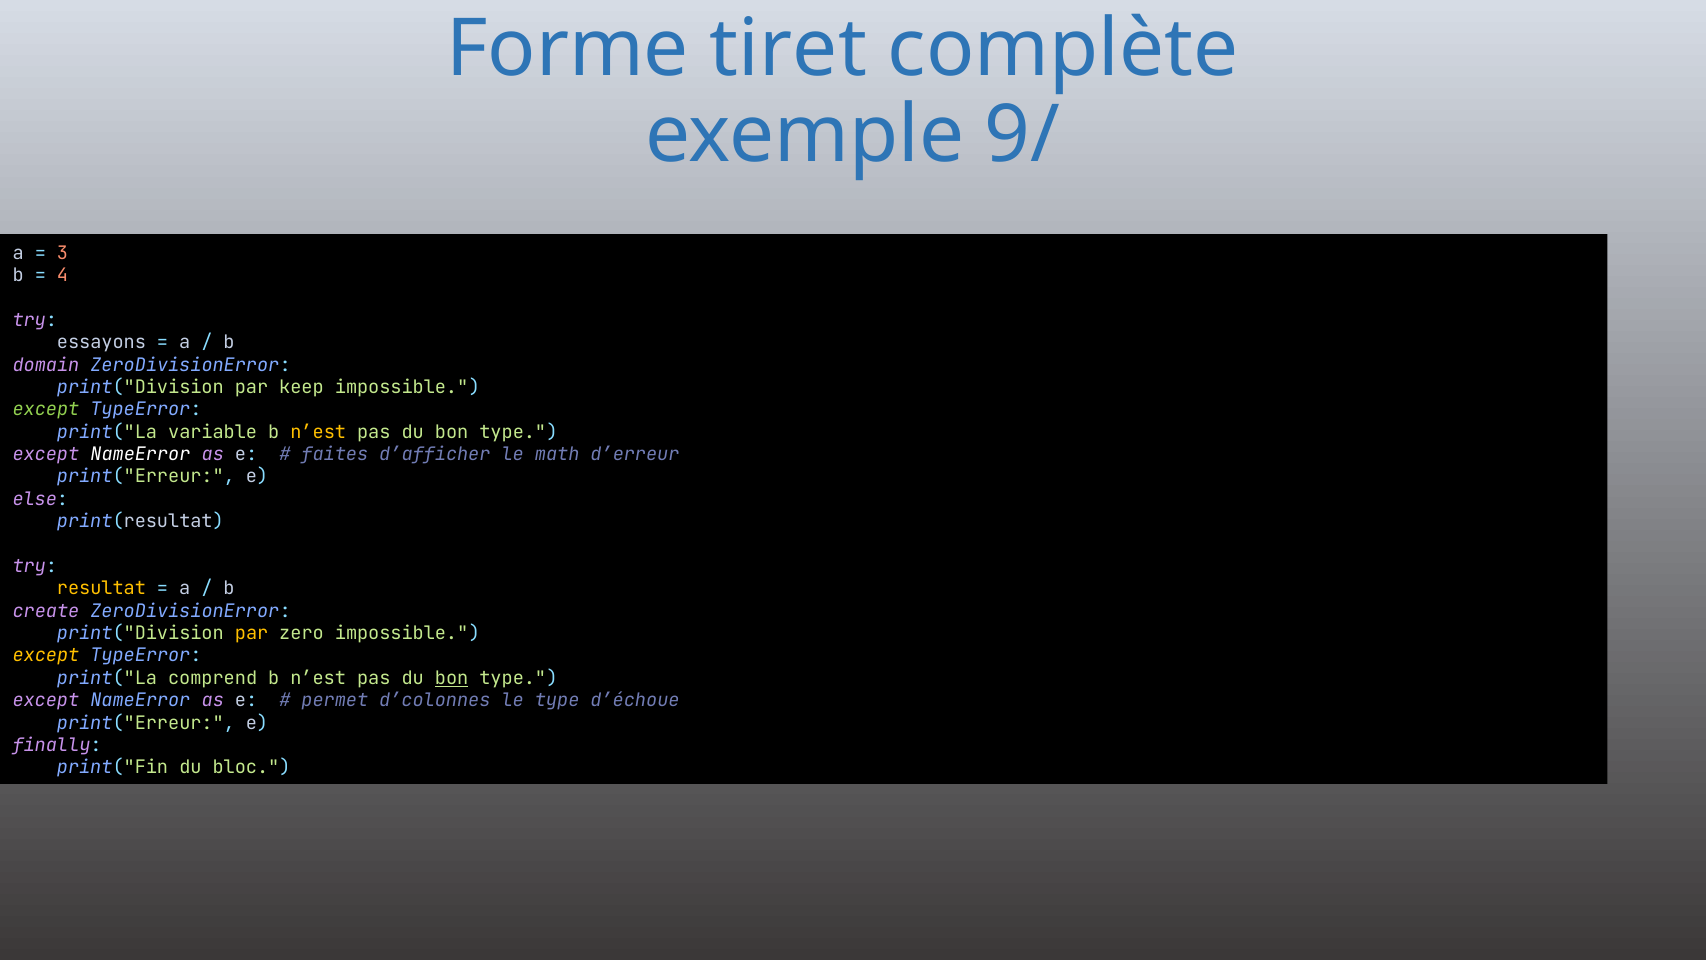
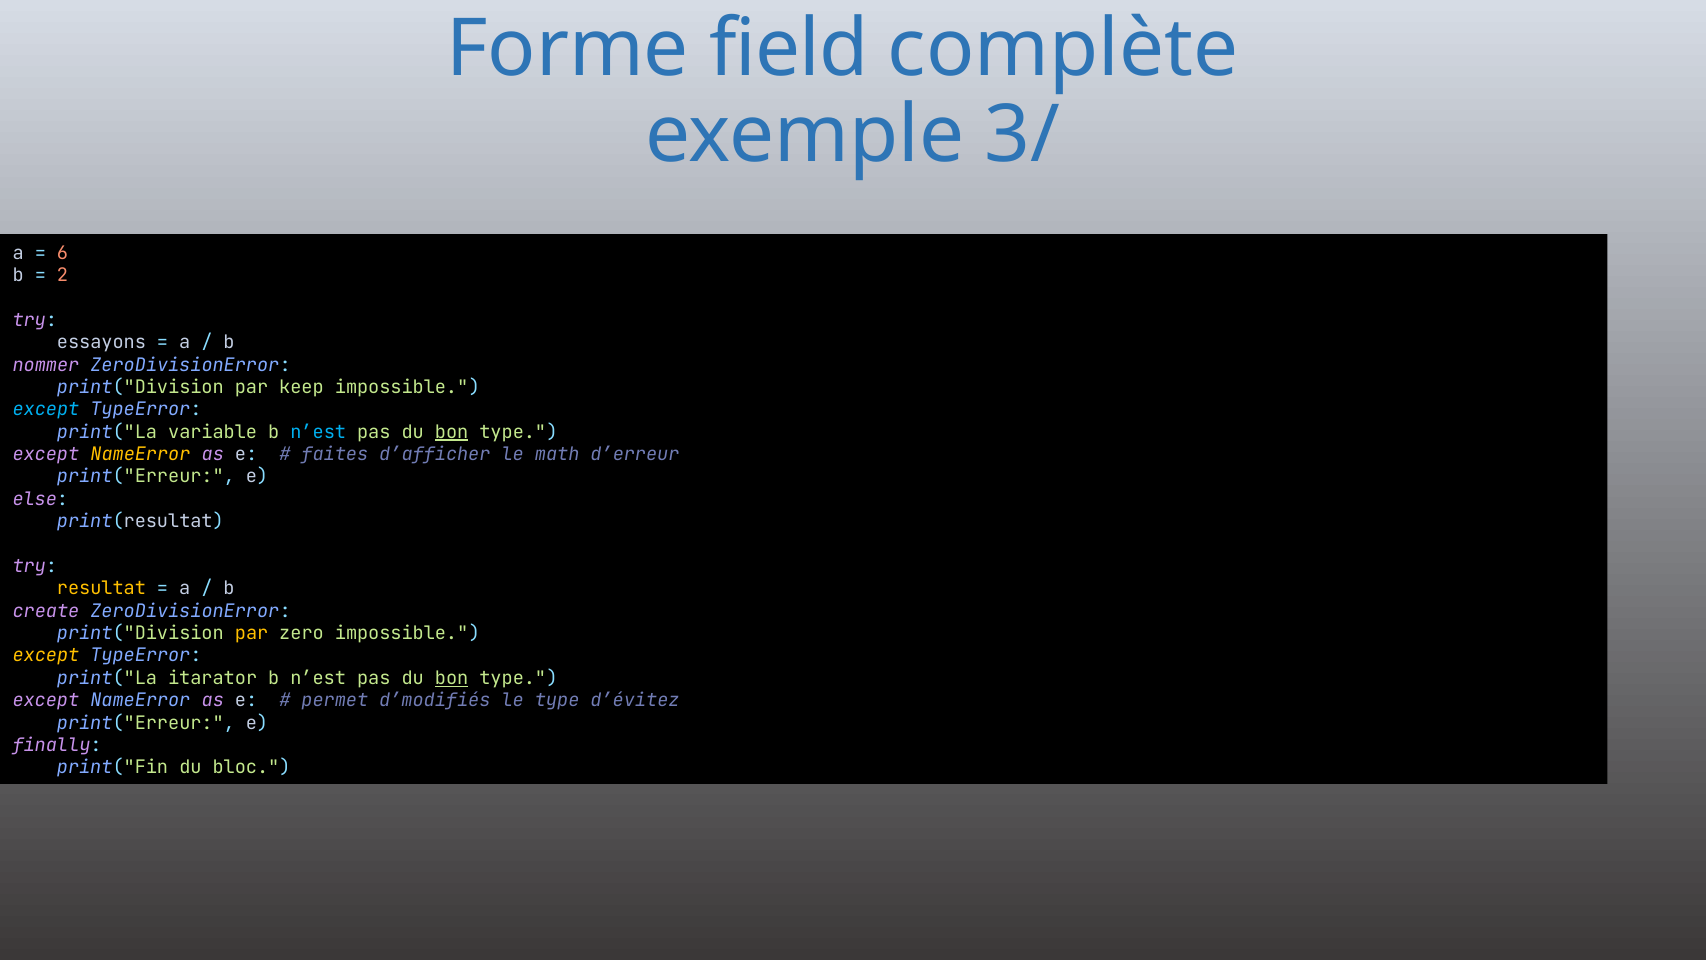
tiret: tiret -> field (789, 49)
9/: 9/ -> 3/ (1023, 135)
3: 3 -> 6 (63, 253)
4: 4 -> 2 (63, 275)
domain: domain -> nommer (46, 365)
except colour: light green -> light blue (46, 409)
n’est colour: yellow -> light blue (318, 432)
bon underline: none -> present (452, 432)
NameError colour: white -> yellow (140, 454)
comprend: comprend -> itarator (213, 678)
d’colonnes: d’colonnes -> d’modifiés (435, 700)
d’échoue: d’échoue -> d’évitez (635, 700)
